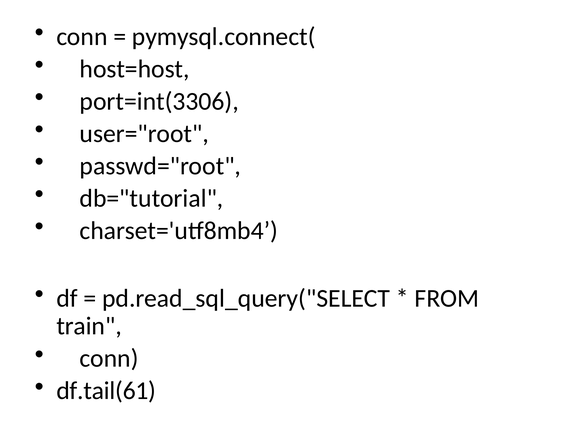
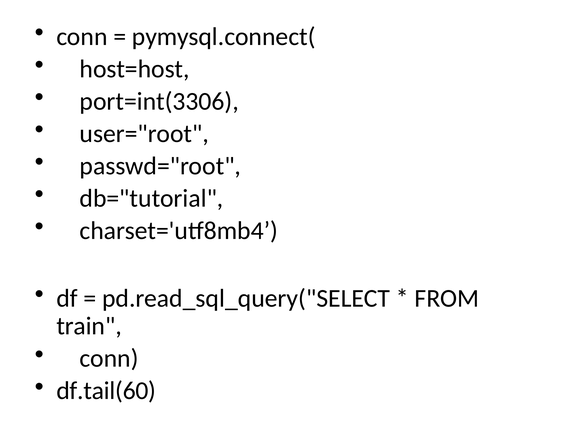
df.tail(61: df.tail(61 -> df.tail(60 (106, 391)
